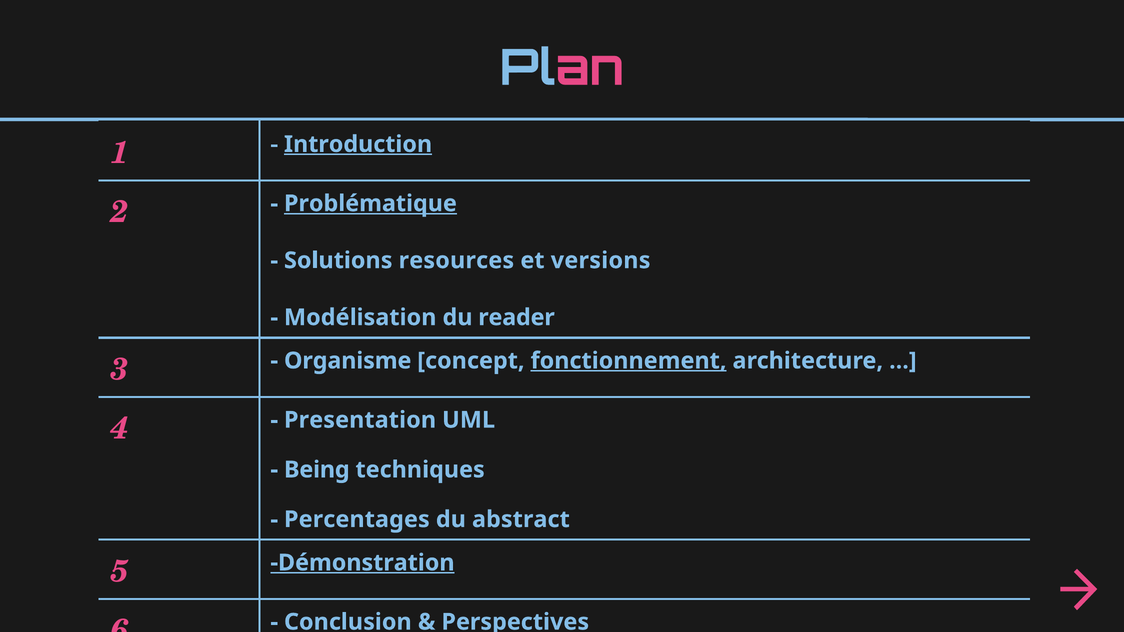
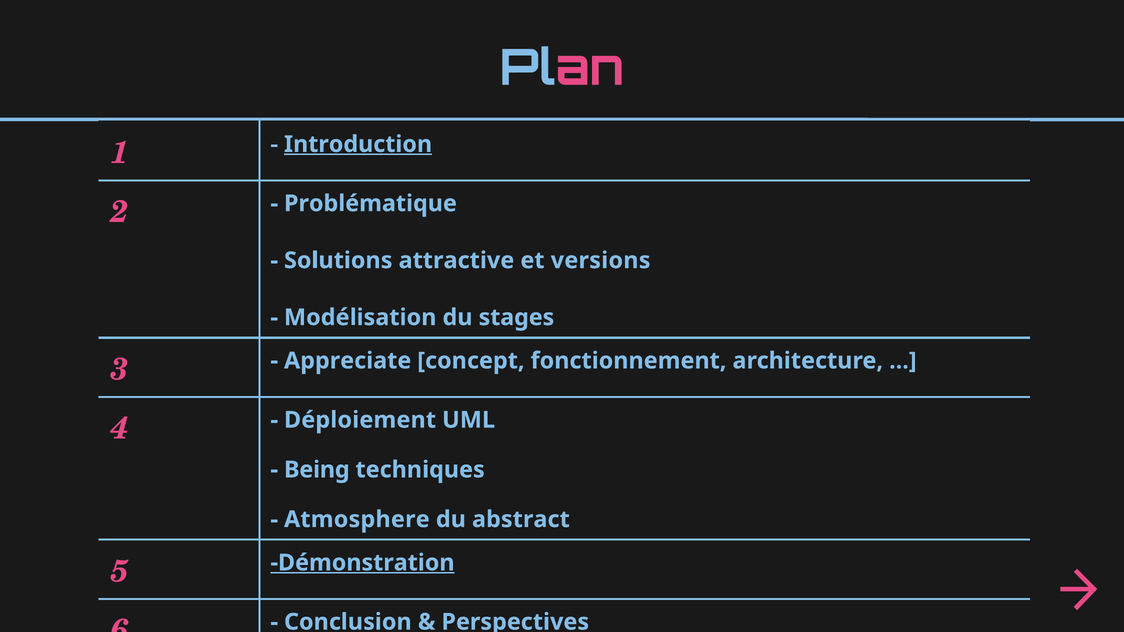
Problématique underline: present -> none (370, 204)
resources: resources -> attractive (456, 261)
reader: reader -> stages (516, 318)
Organisme: Organisme -> Appreciate (348, 361)
fonctionnement underline: present -> none (629, 361)
Presentation: Presentation -> Déploiement (360, 420)
Percentages: Percentages -> Atmosphere (357, 520)
